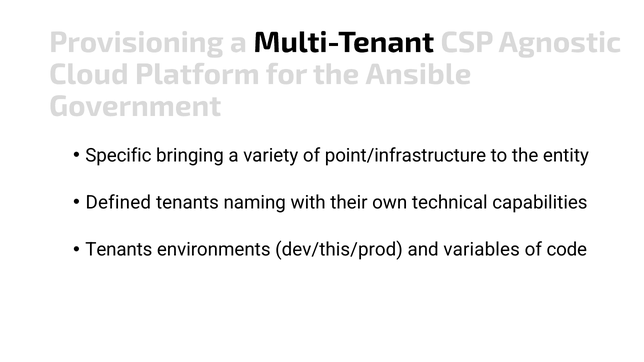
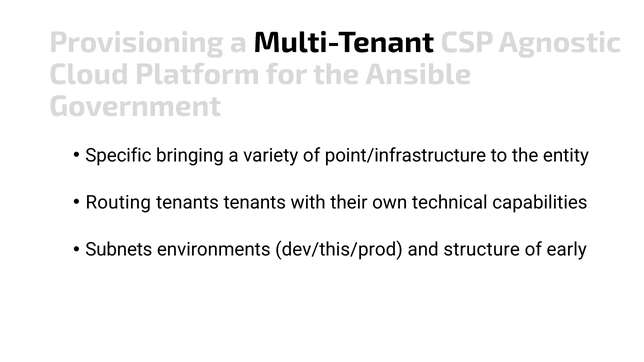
Defined: Defined -> Routing (118, 203)
tenants naming: naming -> tenants (255, 203)
Tenants: Tenants -> Subnets (119, 250)
variables: variables -> structure (482, 250)
code: code -> early (567, 250)
